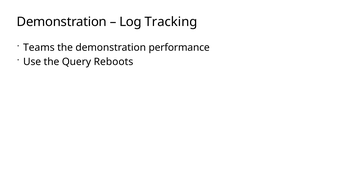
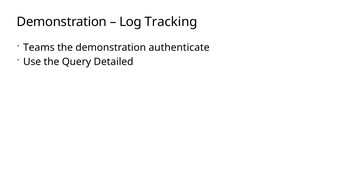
performance: performance -> authenticate (179, 48)
Reboots: Reboots -> Detailed (114, 62)
